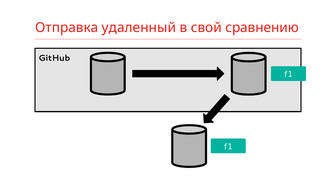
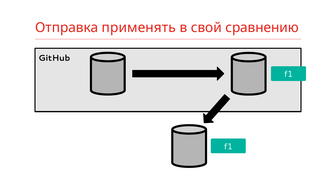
удаленный: удаленный -> применять (139, 28)
